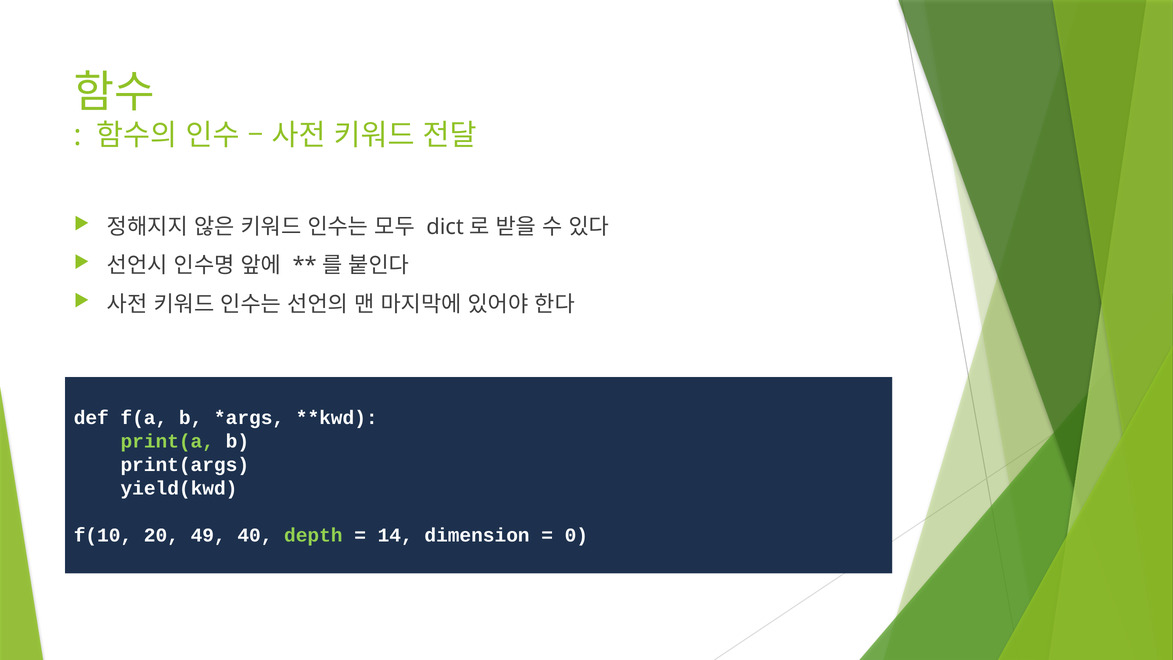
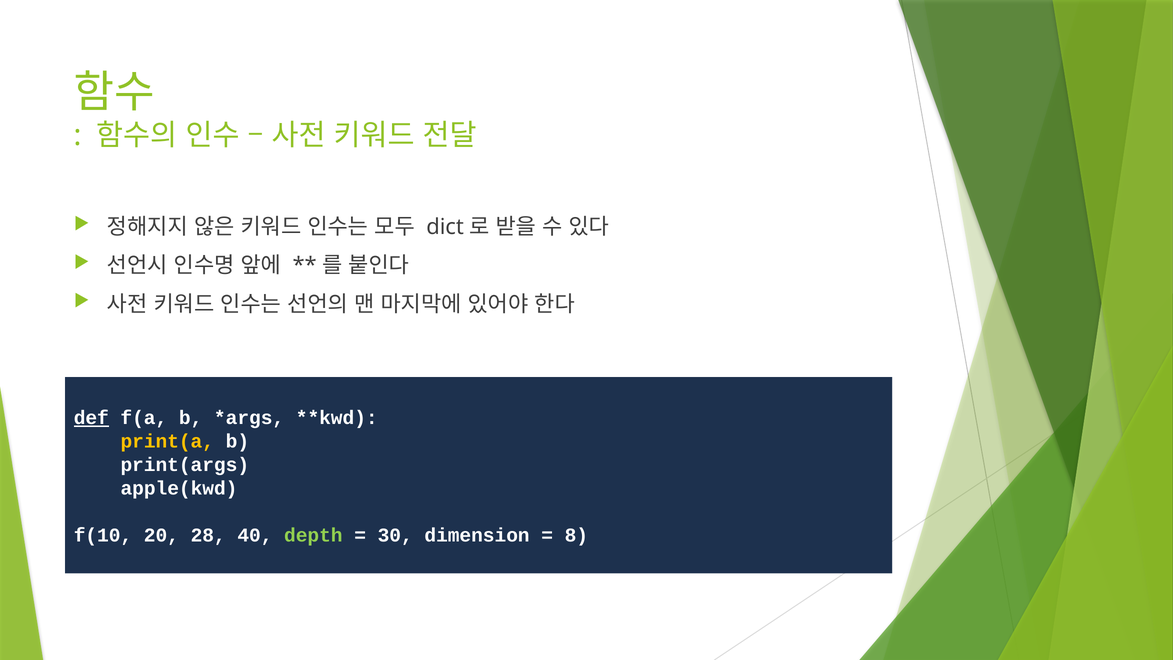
def underline: none -> present (91, 418)
print(a colour: light green -> yellow (167, 441)
yield(kwd: yield(kwd -> apple(kwd (179, 488)
49: 49 -> 28 (208, 535)
14: 14 -> 30 (395, 535)
0: 0 -> 8 (576, 535)
